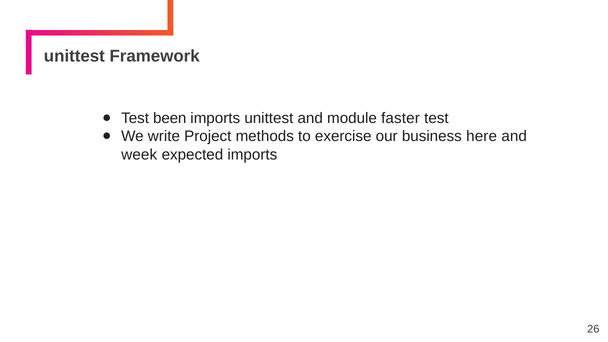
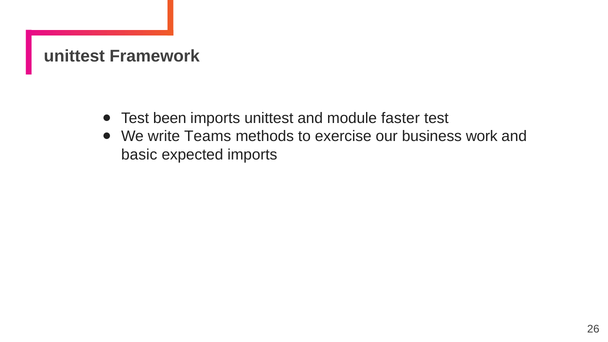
Project: Project -> Teams (208, 136)
here: here -> work (482, 136)
week: week -> basic (139, 155)
